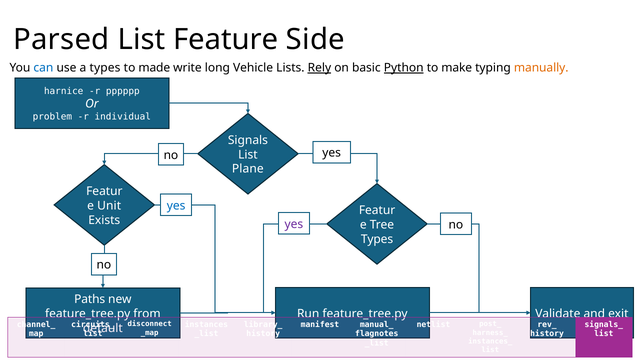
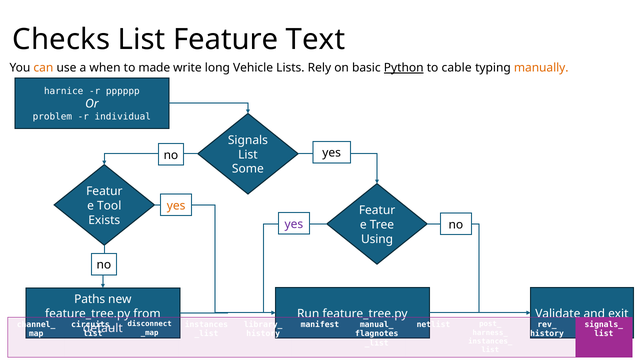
Parsed: Parsed -> Checks (61, 39)
Side: Side -> Text (315, 39)
can colour: blue -> orange (43, 68)
a types: types -> when (105, 68)
Rely underline: present -> none (319, 68)
make: make -> cable (457, 68)
Plane: Plane -> Some (248, 169)
Unit: Unit -> Tool (109, 206)
yes colour: blue -> orange (176, 206)
Types: Types -> Using (377, 239)
